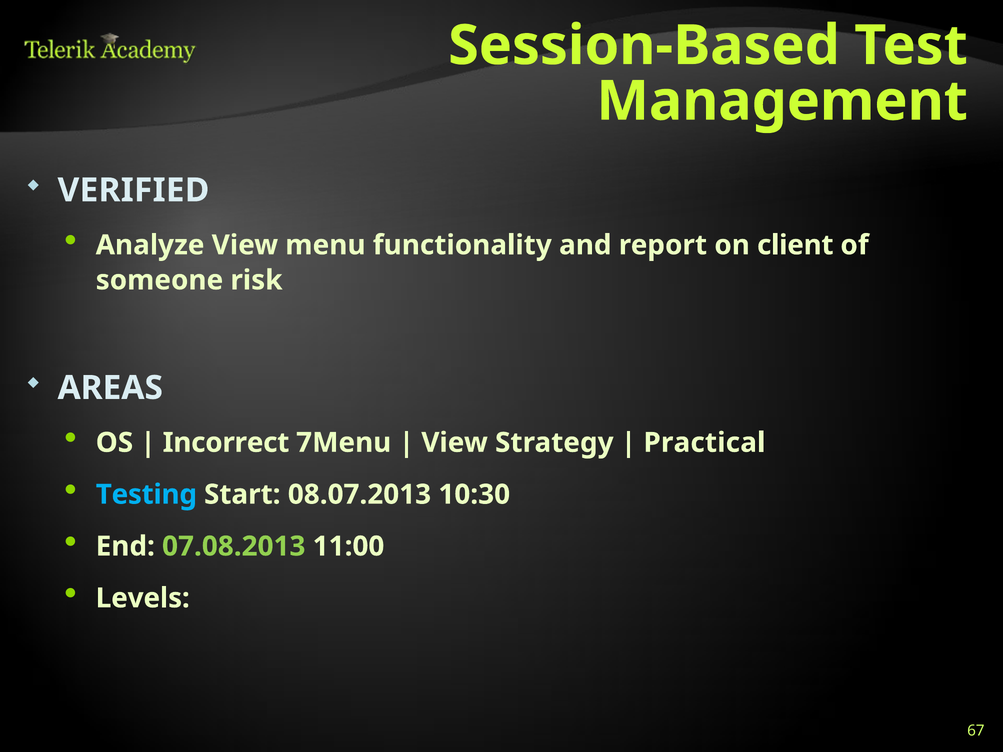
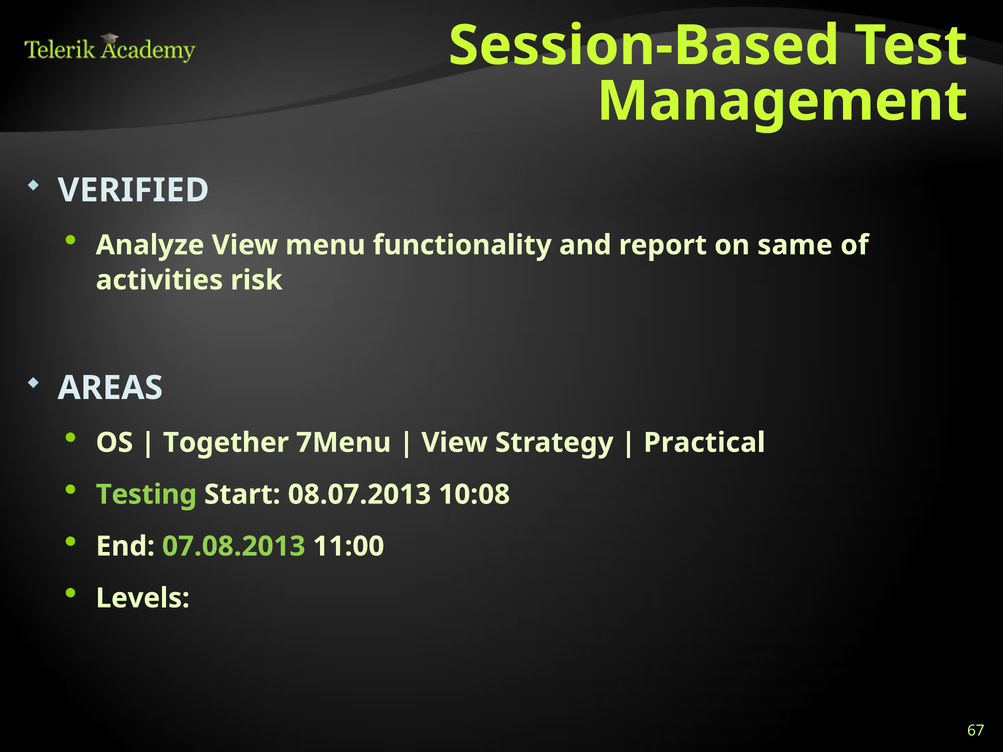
client: client -> same (795, 245)
someone: someone -> activities (159, 280)
Incorrect: Incorrect -> Together (226, 443)
Testing colour: light blue -> light green (146, 495)
10:30: 10:30 -> 10:08 (474, 495)
